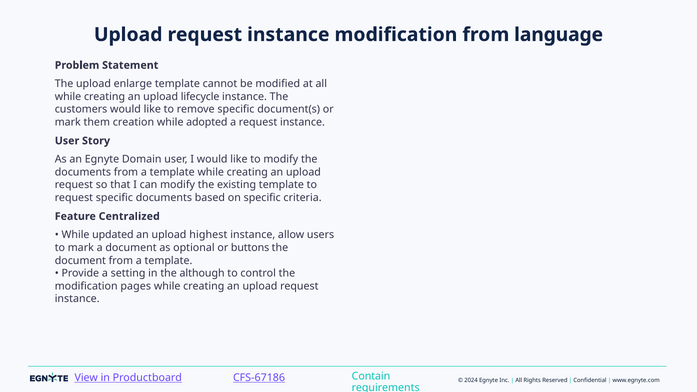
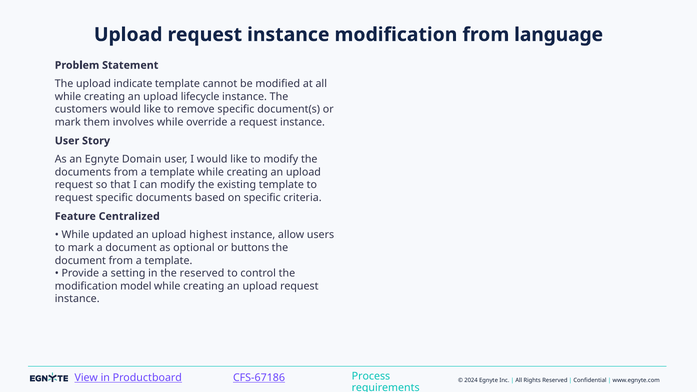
enlarge: enlarge -> indicate (133, 84)
creation: creation -> involves (133, 122)
adopted: adopted -> override (207, 122)
the although: although -> reserved (202, 273)
pages: pages -> model (136, 286)
Contain: Contain -> Process (371, 376)
